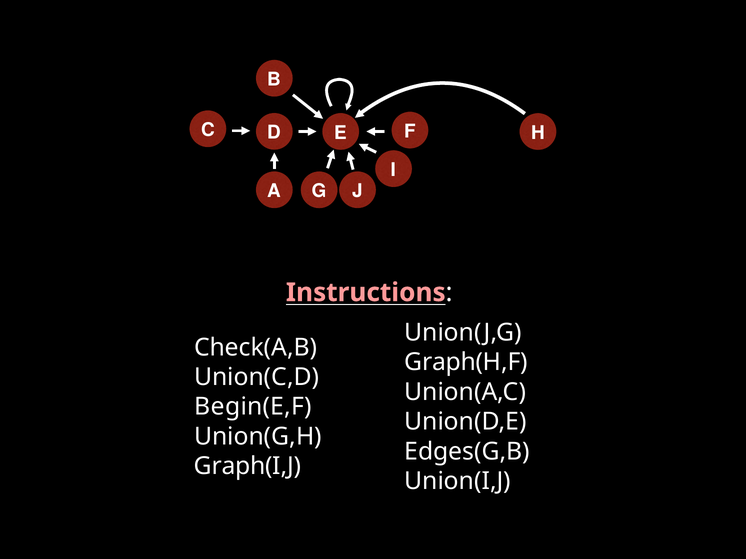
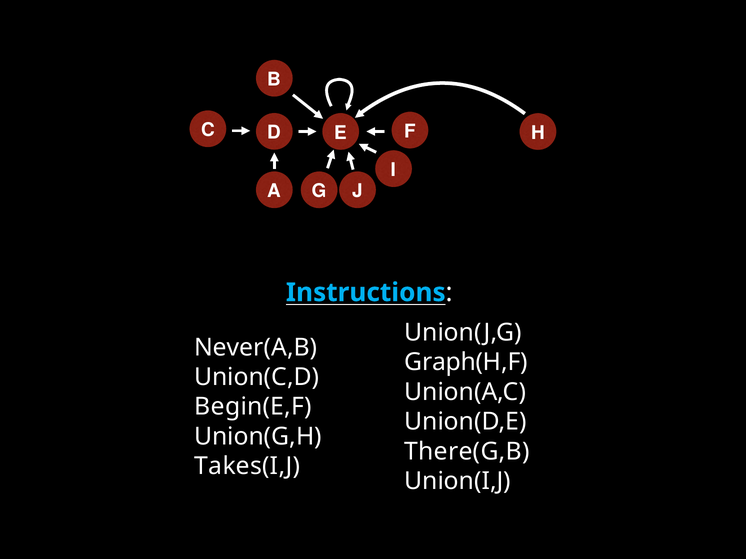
Instructions colour: pink -> light blue (366, 293)
Check(A,B: Check(A,B -> Never(A,B (256, 348)
Edges(G,B: Edges(G,B -> There(G,B (467, 452)
Graph(I,J: Graph(I,J -> Takes(I,J (247, 467)
